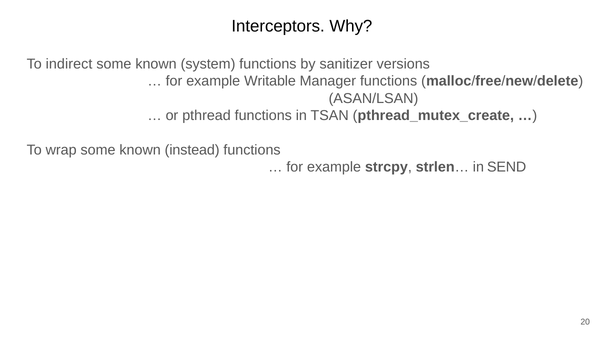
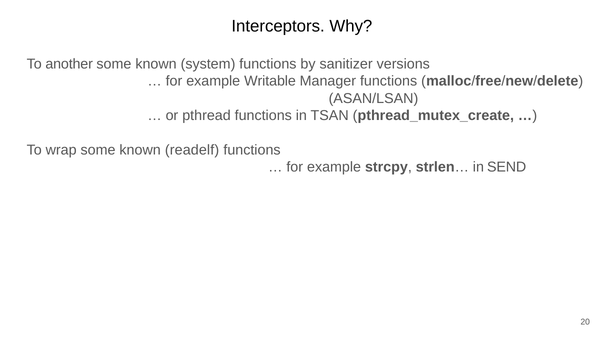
indirect: indirect -> another (69, 64)
instead: instead -> readelf (192, 150)
